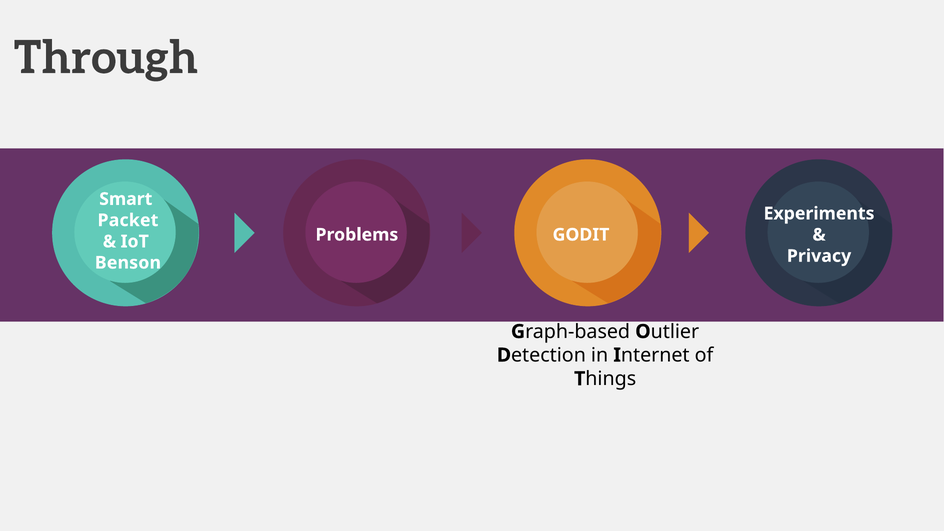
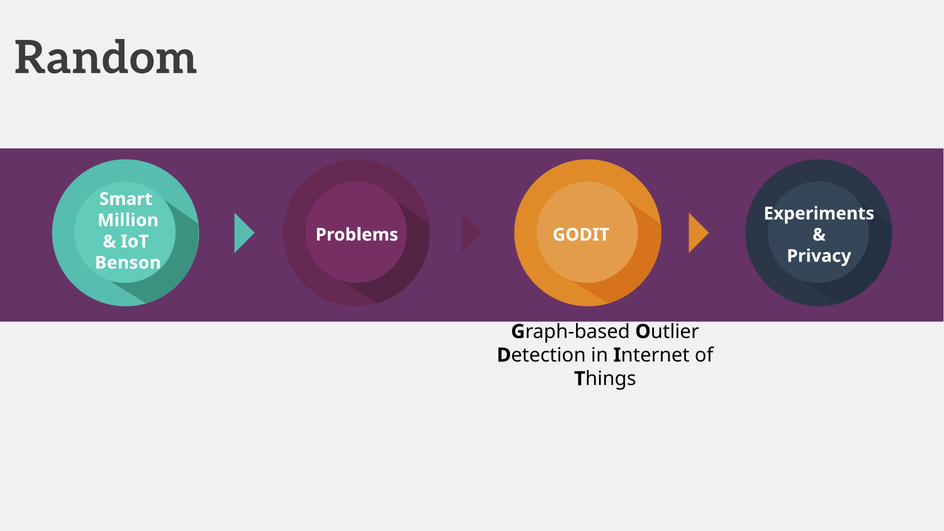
Through: Through -> Random (106, 58)
Packet: Packet -> Million (128, 220)
